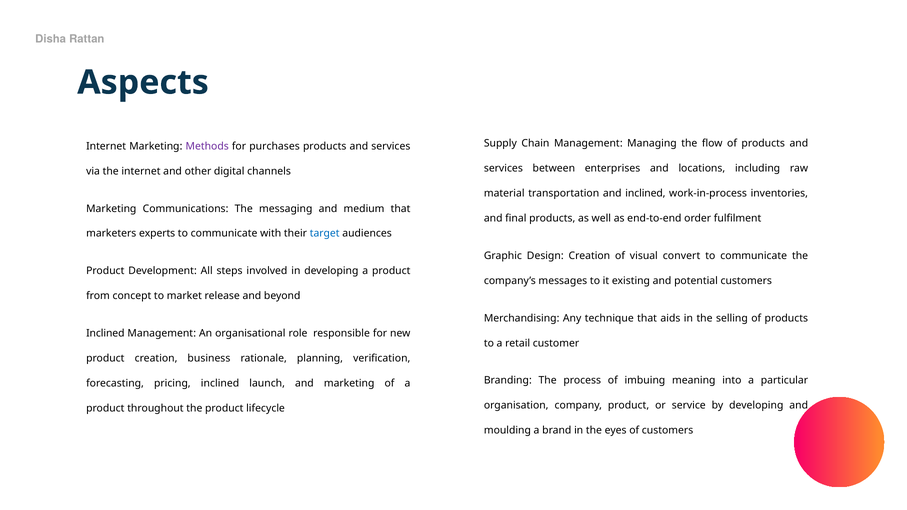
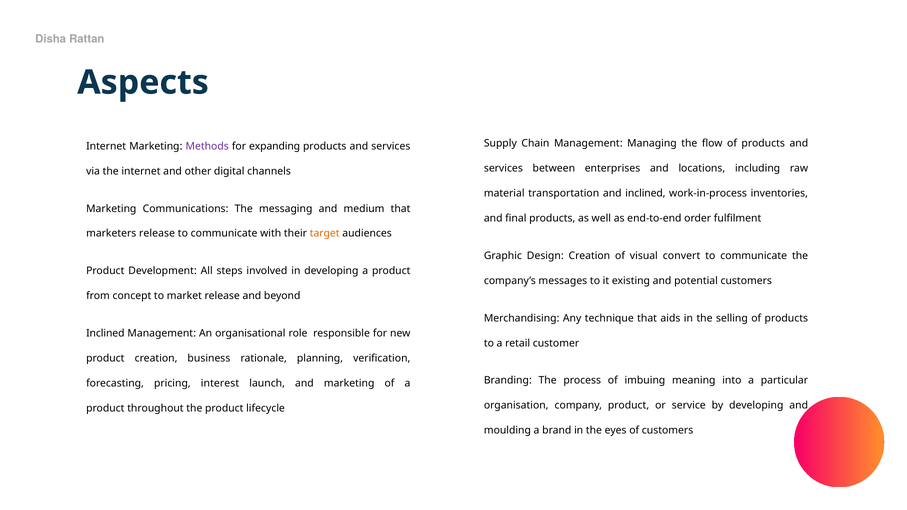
purchases: purchases -> expanding (275, 146)
marketers experts: experts -> release (157, 234)
target colour: blue -> orange (325, 234)
pricing inclined: inclined -> interest (220, 383)
